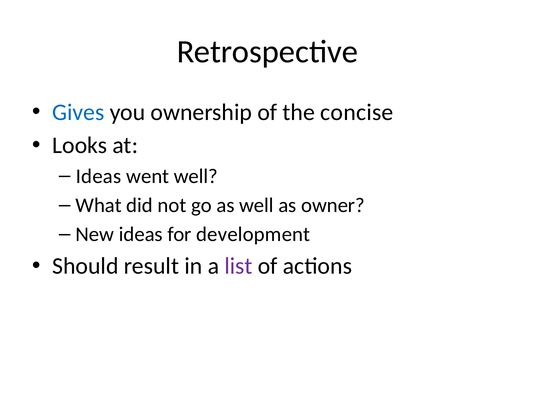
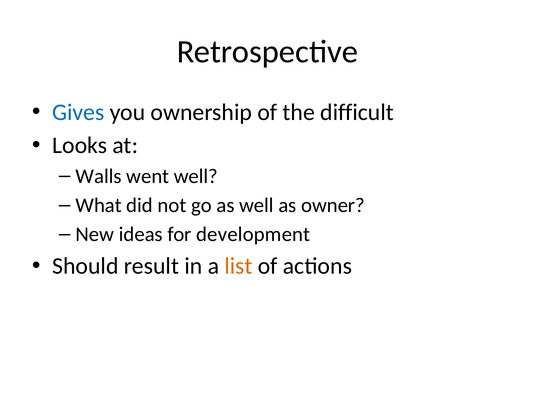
concise: concise -> difficult (357, 112)
Ideas: Ideas -> Walls (99, 176)
list colour: purple -> orange (239, 266)
